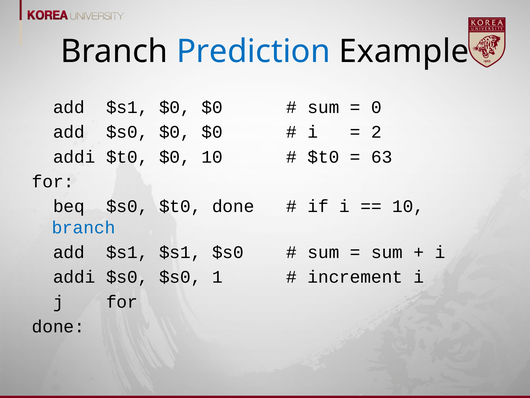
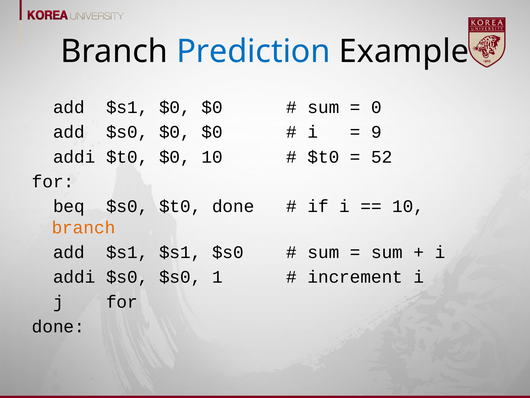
2: 2 -> 9 (376, 132)
63: 63 -> 52 (382, 157)
branch colour: blue -> orange (83, 227)
